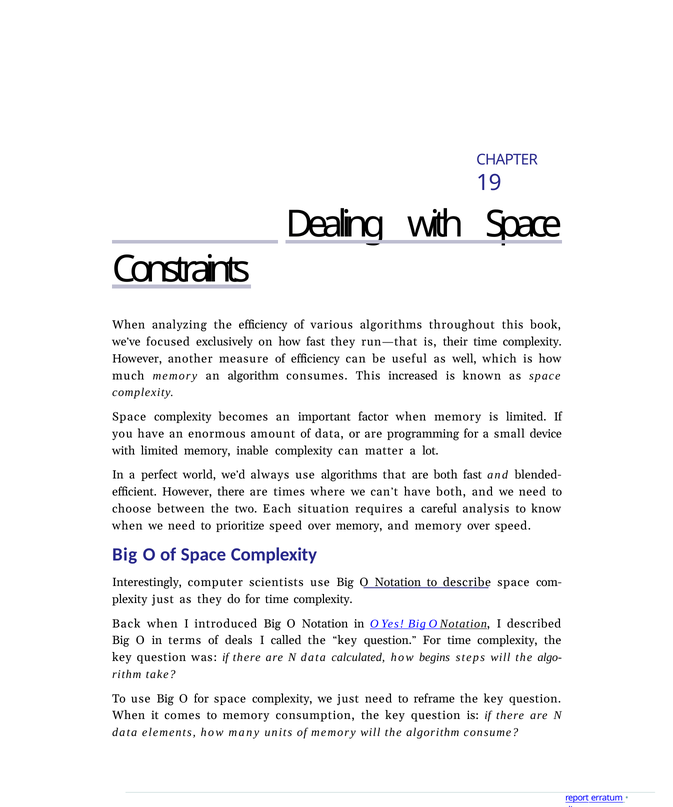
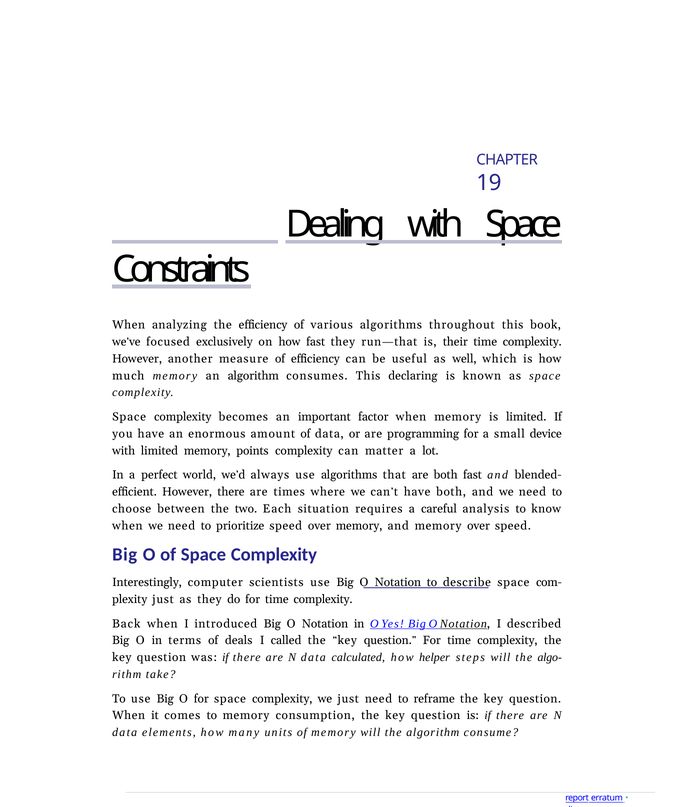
increased: increased -> declaring (413, 376)
inable: inable -> points (253, 451)
begins: begins -> helper (434, 658)
